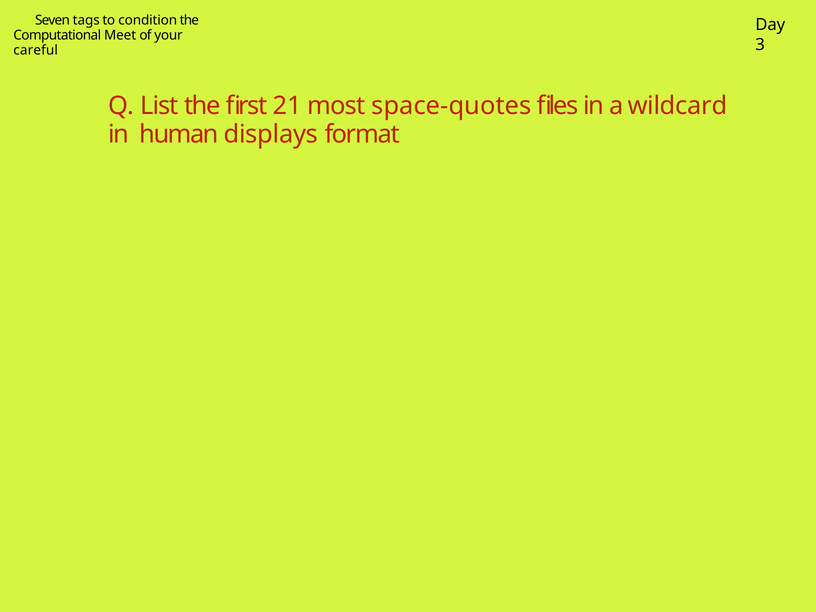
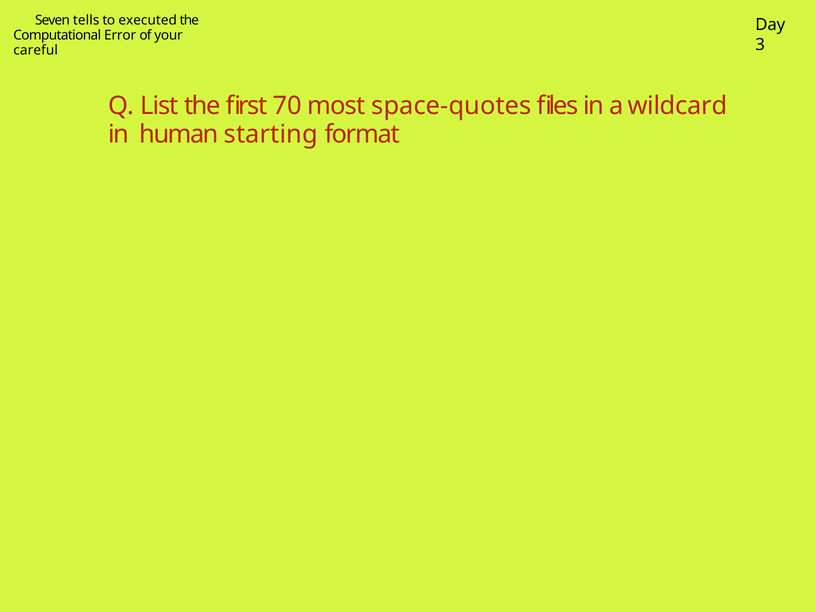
tags: tags -> tells (86, 20)
condition: condition -> executed (148, 20)
Meet: Meet -> Error (120, 35)
21: 21 -> 70 (287, 106)
displays: displays -> starting (271, 134)
